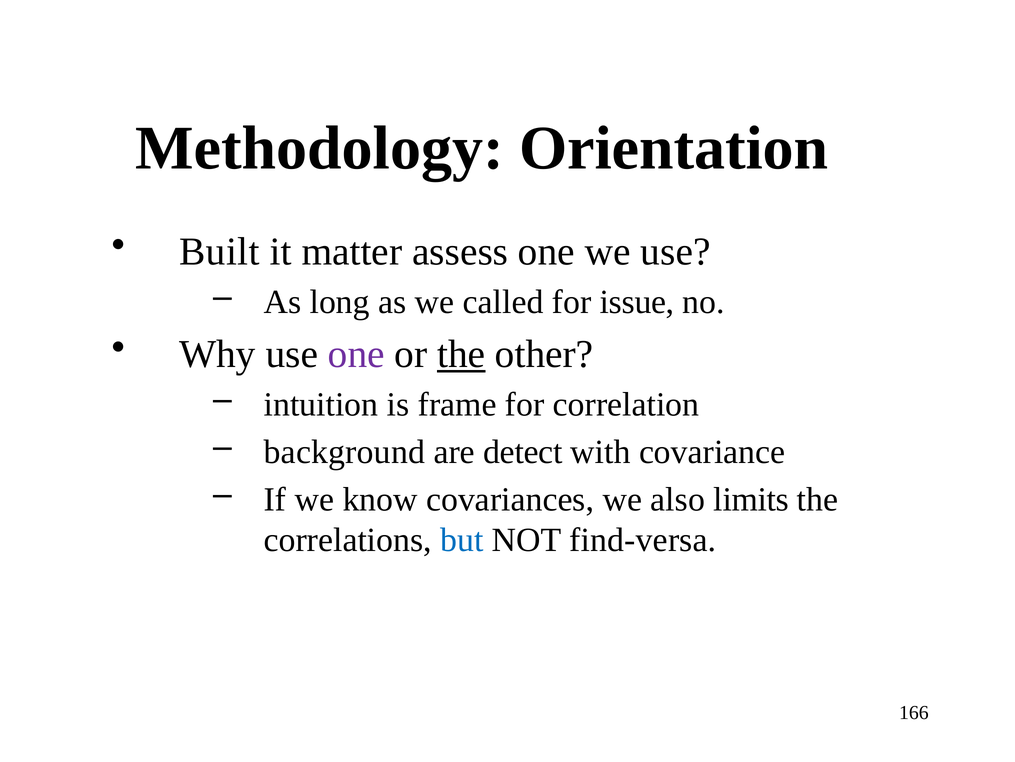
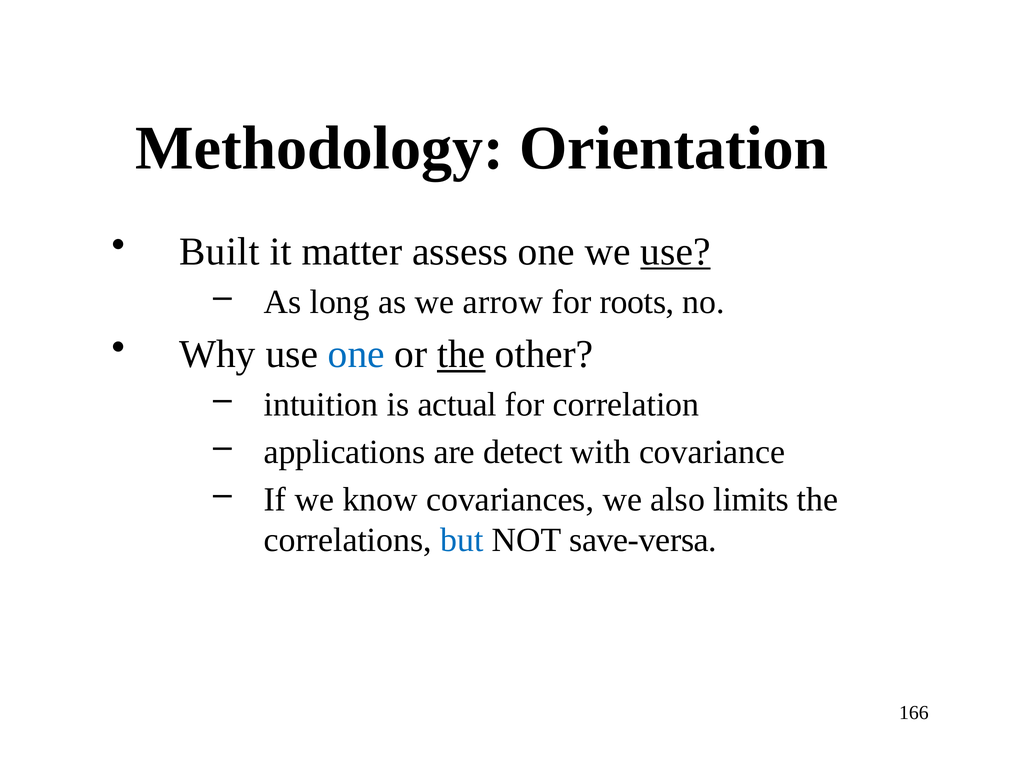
use underline: none -> present (676, 251)
called: called -> arrow (503, 302)
issue: issue -> roots (637, 302)
one colour: purple -> blue (356, 354)
frame: frame -> actual (457, 404)
background: background -> applications (345, 452)
find-versa: find-versa -> save-versa (643, 540)
